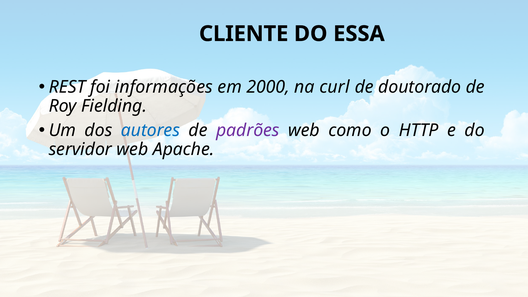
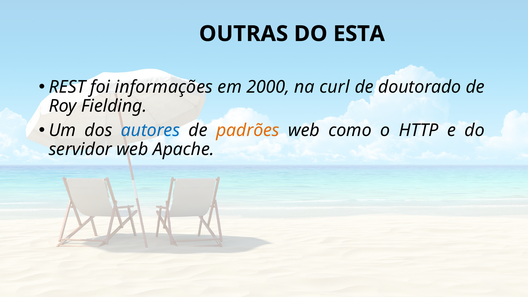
CLIENTE: CLIENTE -> OUTRAS (244, 34)
ESSA: ESSA -> ESTA (359, 34)
padrões colour: purple -> orange (248, 130)
